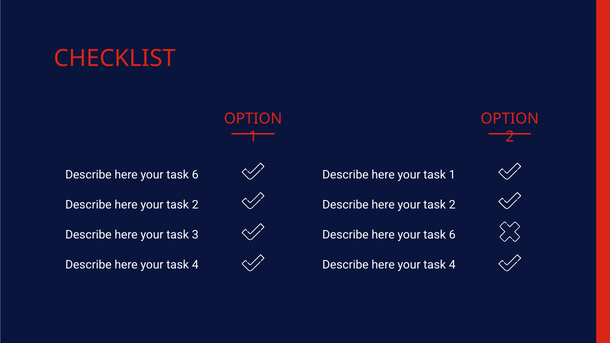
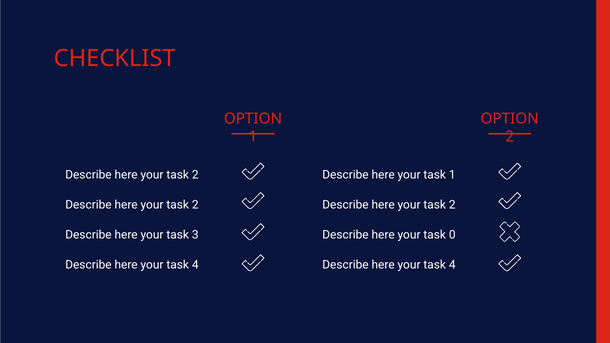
6: 6 -> 2 (195, 175)
6: 6 -> 0 (452, 235)
